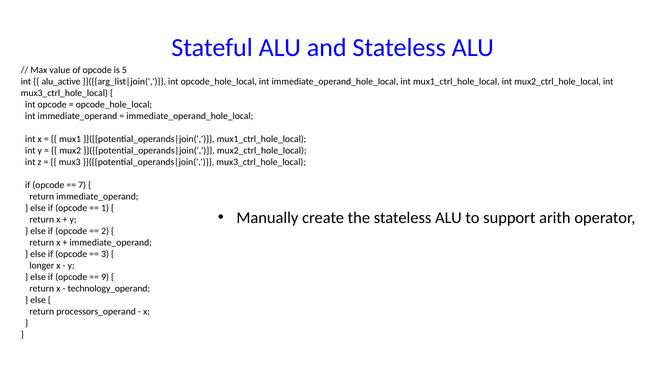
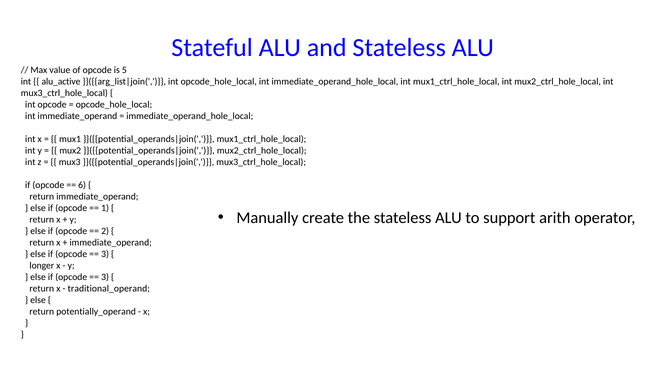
7: 7 -> 6 (82, 185)
9: 9 -> 3 (105, 277)
technology_operand: technology_operand -> traditional_operand (109, 289)
processors_operand: processors_operand -> potentially_operand (96, 312)
